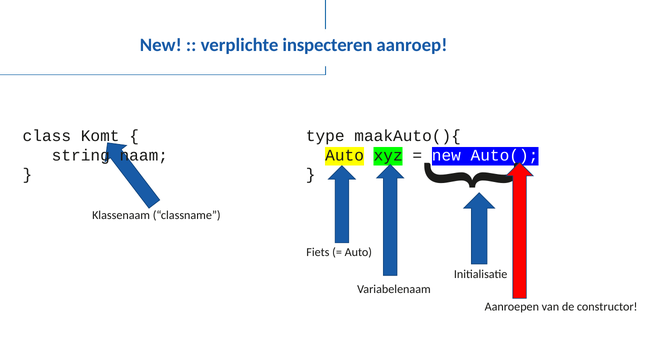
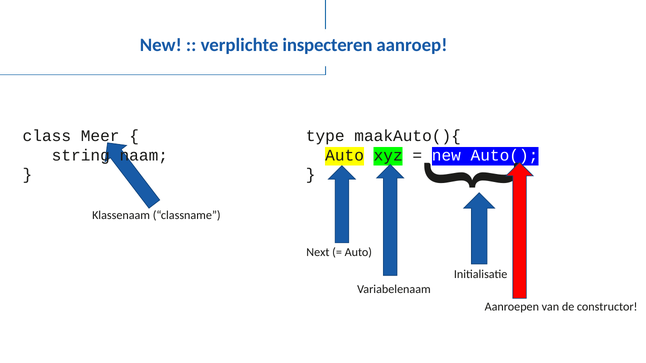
Komt: Komt -> Meer (100, 136)
Fiets: Fiets -> Next (318, 253)
